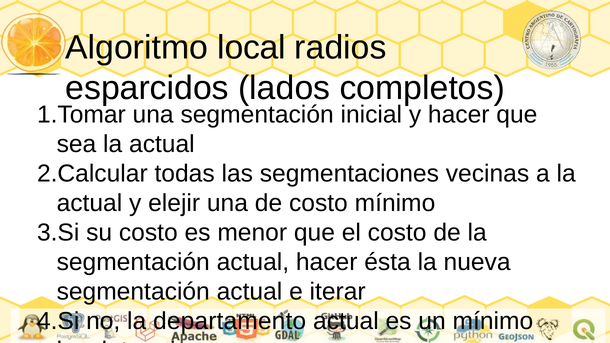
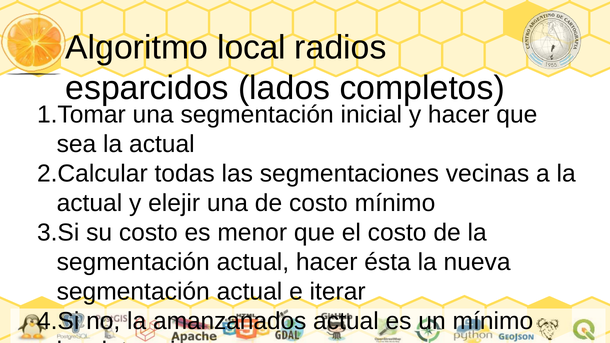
departamento: departamento -> amanzanados (230, 321)
